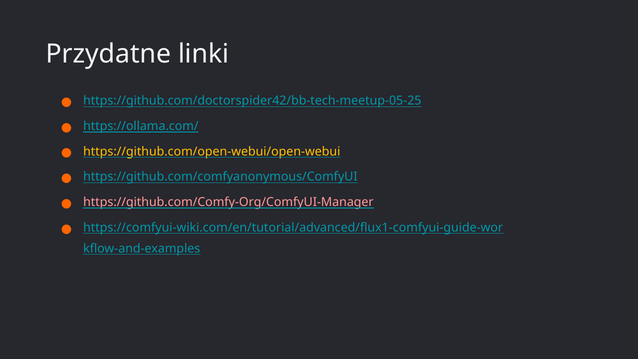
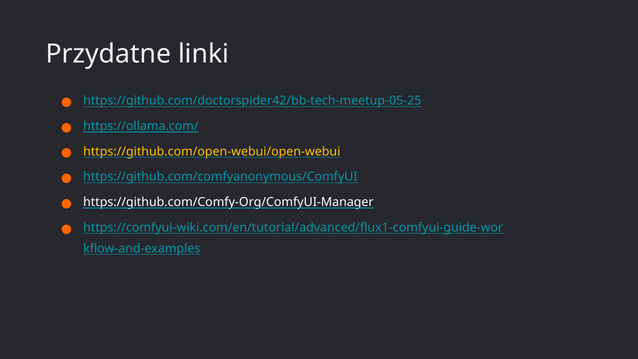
https://github.com/Comfy-Org/ComfyUI-Manager colour: pink -> white (228, 202)
